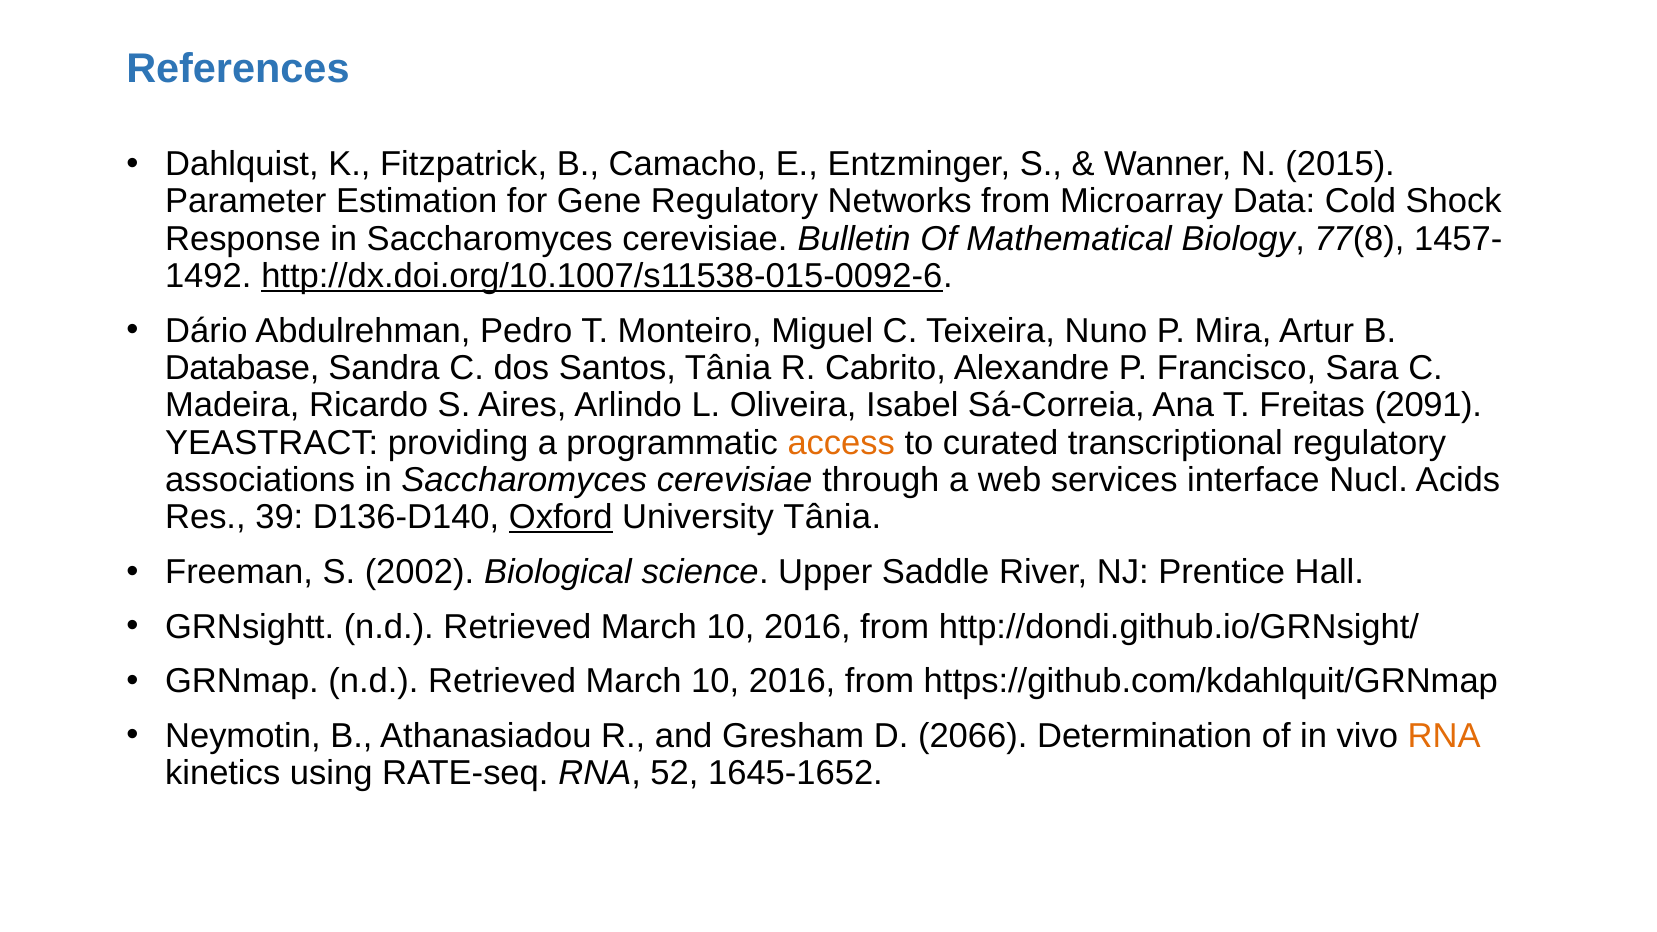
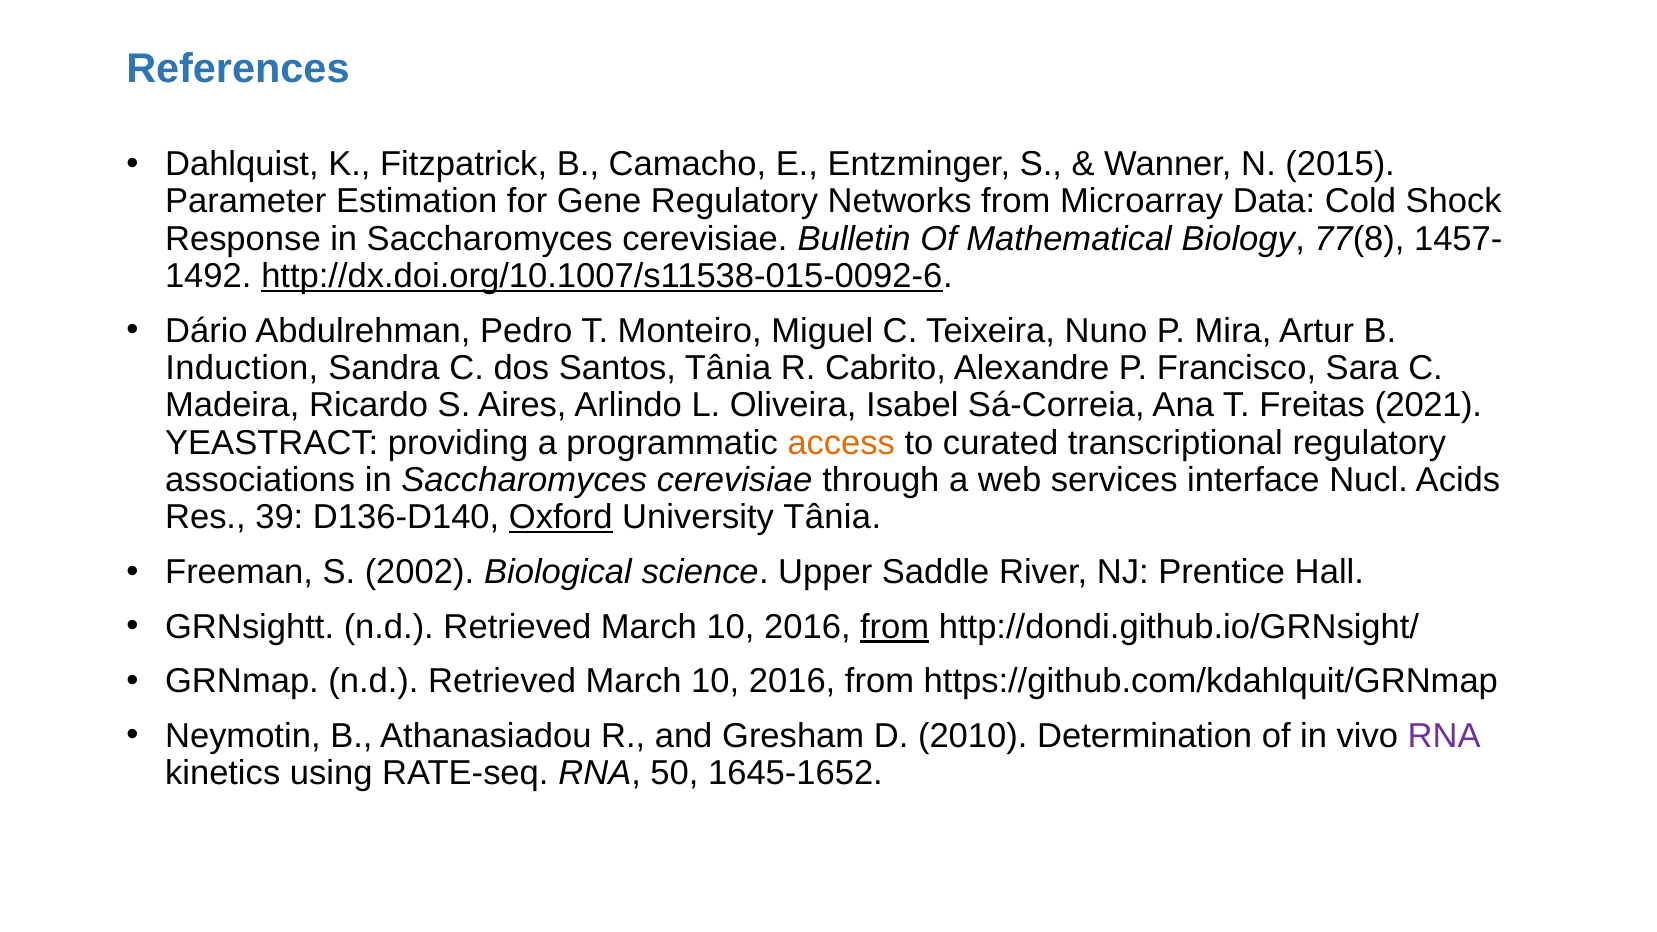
Database: Database -> Induction (242, 368)
2091: 2091 -> 2021 (1428, 406)
from underline: none -> present (895, 627)
2066: 2066 -> 2010 (973, 736)
RNA colour: orange -> purple (1444, 736)
52: 52 -> 50 (674, 773)
